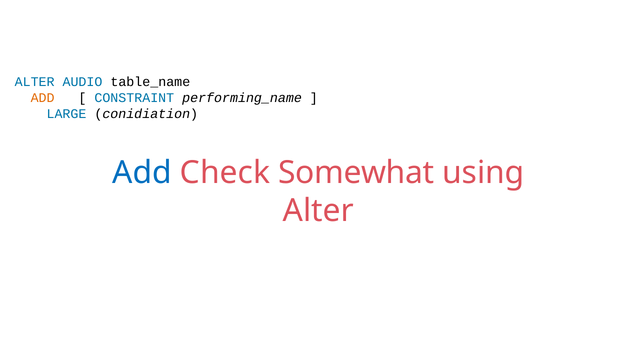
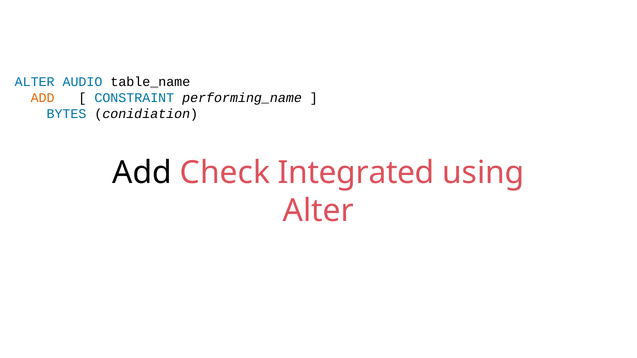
LARGE: LARGE -> BYTES (66, 114)
Add colour: blue -> black (142, 173)
Somewhat: Somewhat -> Integrated (356, 173)
